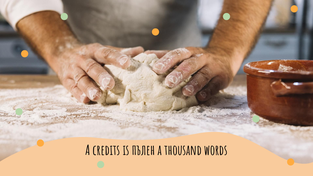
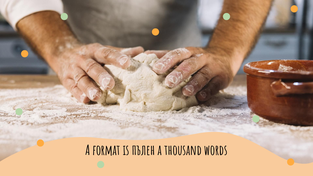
credits: credits -> format (106, 151)
